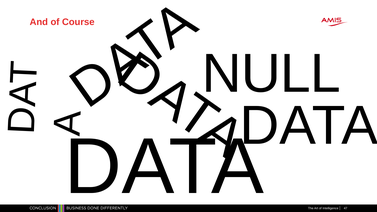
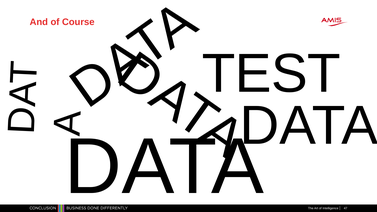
NULL: NULL -> TEST (271, 74)
